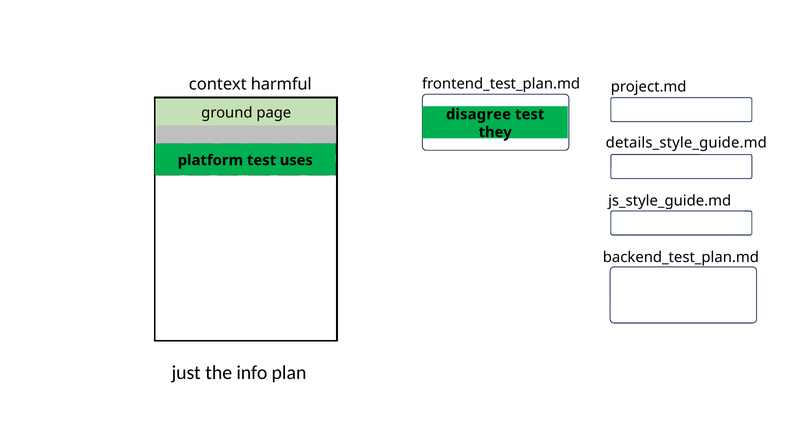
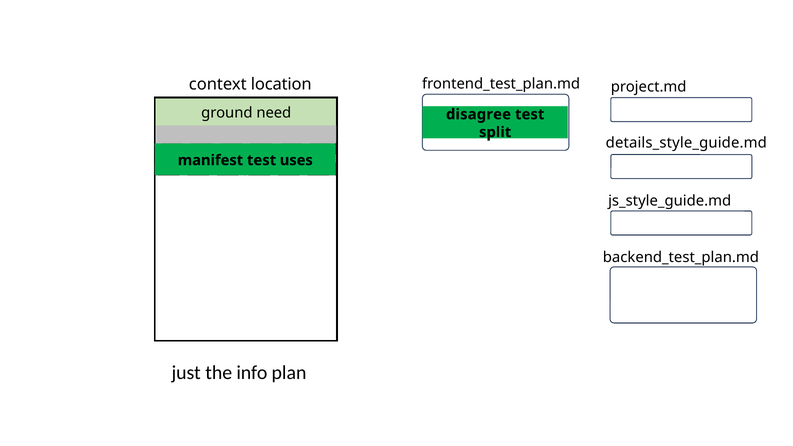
harmful: harmful -> location (281, 84)
page: page -> need (274, 113)
they: they -> split (495, 132)
platform: platform -> manifest (210, 160)
